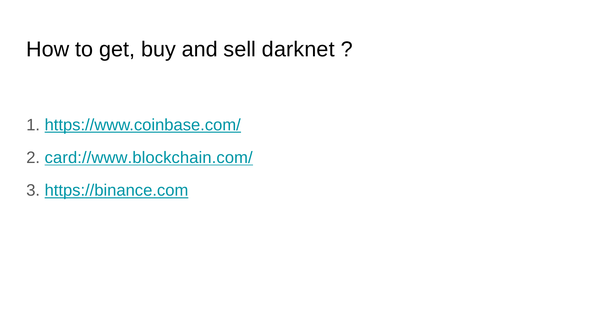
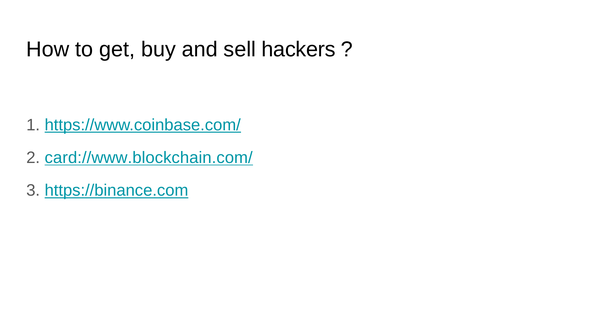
darknet: darknet -> hackers (299, 49)
